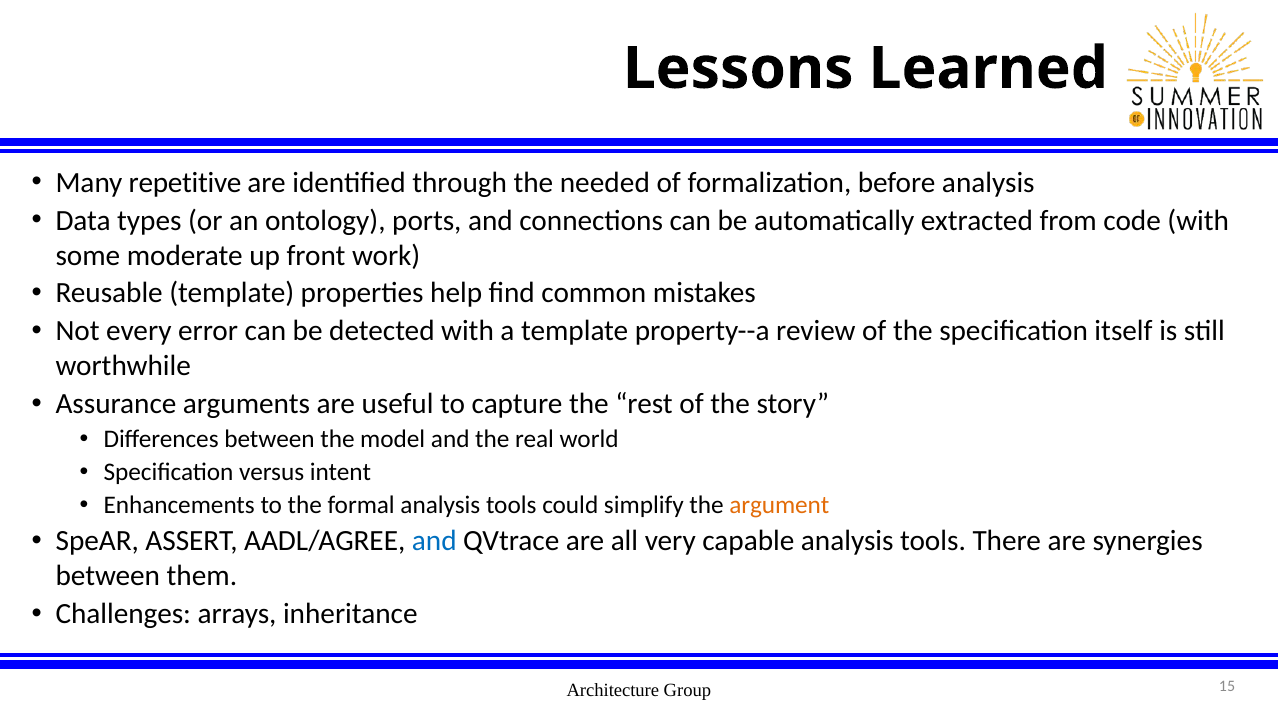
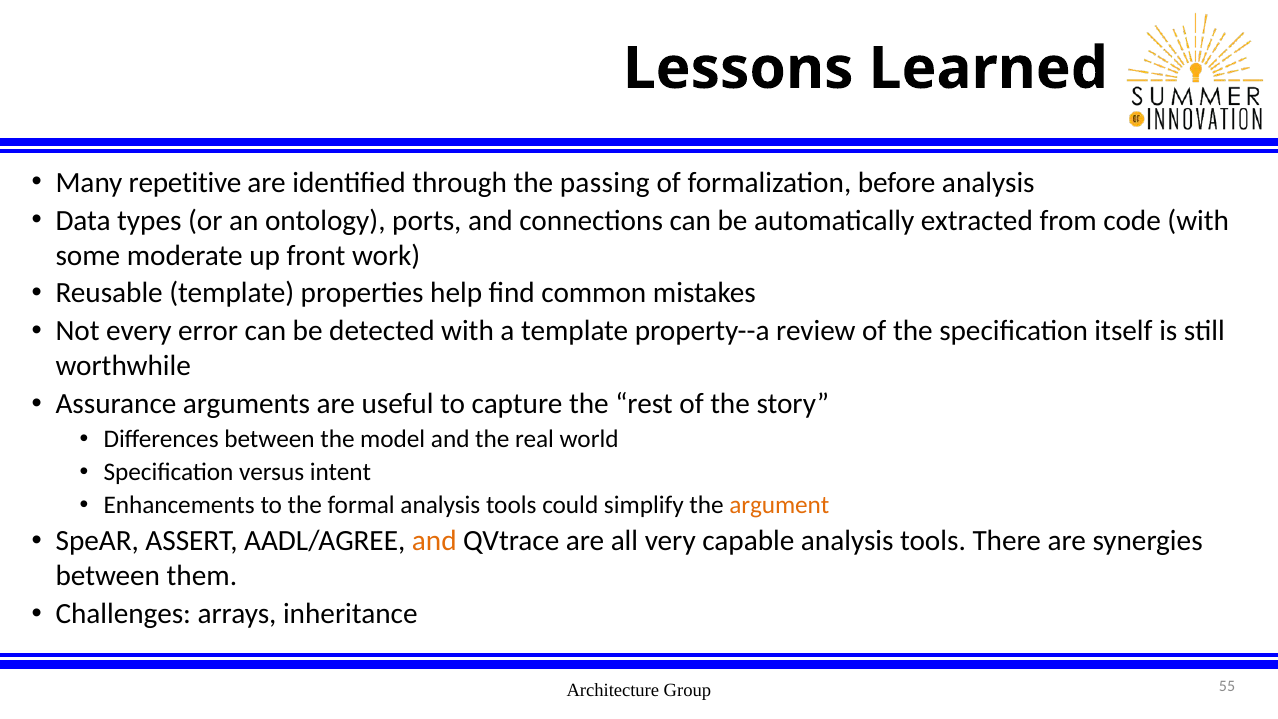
needed: needed -> passing (605, 183)
and colour: blue -> orange (434, 541)
15: 15 -> 55 (1227, 686)
